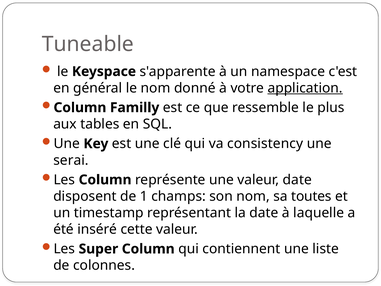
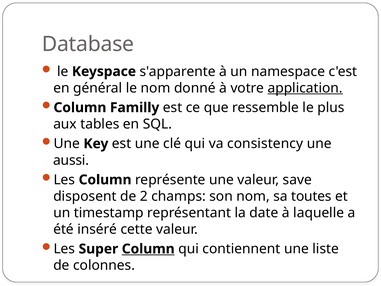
Tuneable: Tuneable -> Database (88, 44)
serai: serai -> aussi (71, 160)
valeur date: date -> save (297, 180)
1: 1 -> 2 (144, 196)
Column underline: none -> present (148, 249)
